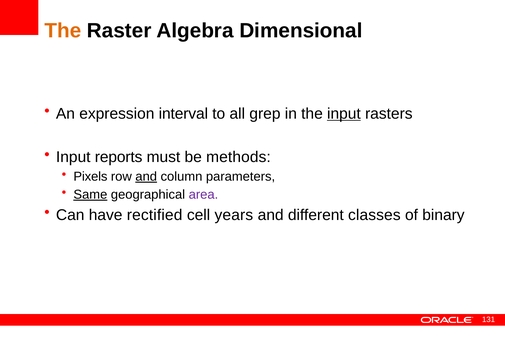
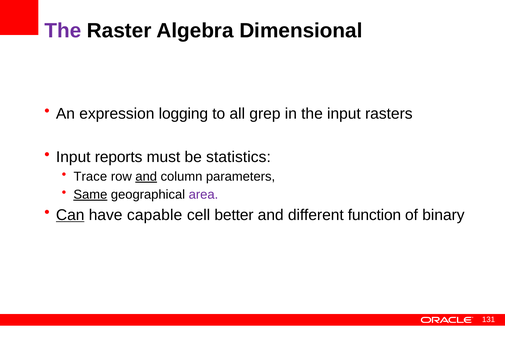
The colour: orange -> purple (63, 31)
interval: interval -> logging (183, 114)
input underline: present -> none (344, 114)
methods: methods -> statistics (238, 157)
Pixels: Pixels -> Trace (90, 177)
Can underline: none -> present (70, 215)
rectified: rectified -> capable (155, 215)
years: years -> better (234, 215)
classes: classes -> function (374, 215)
